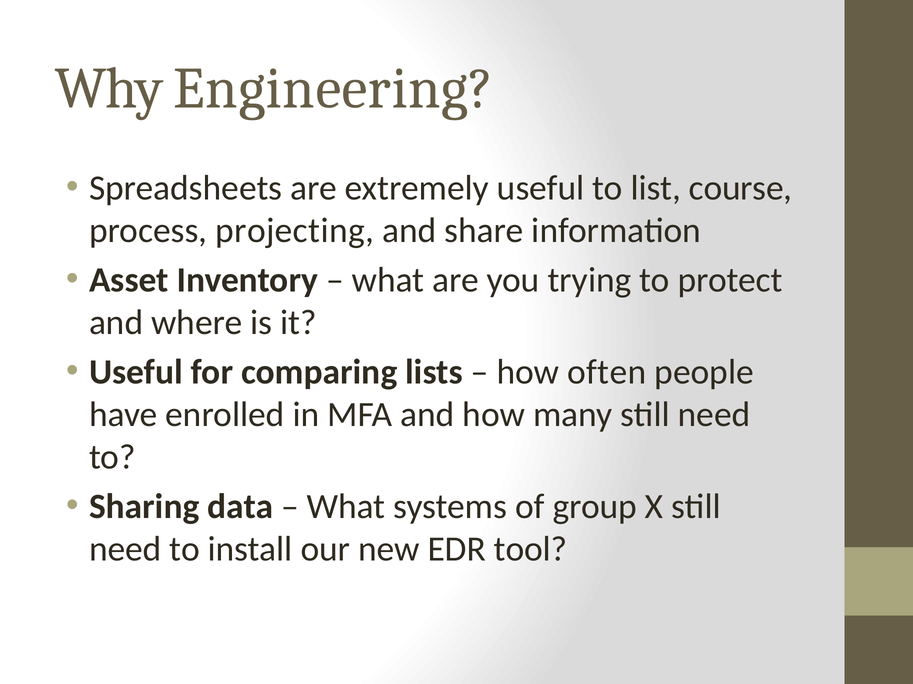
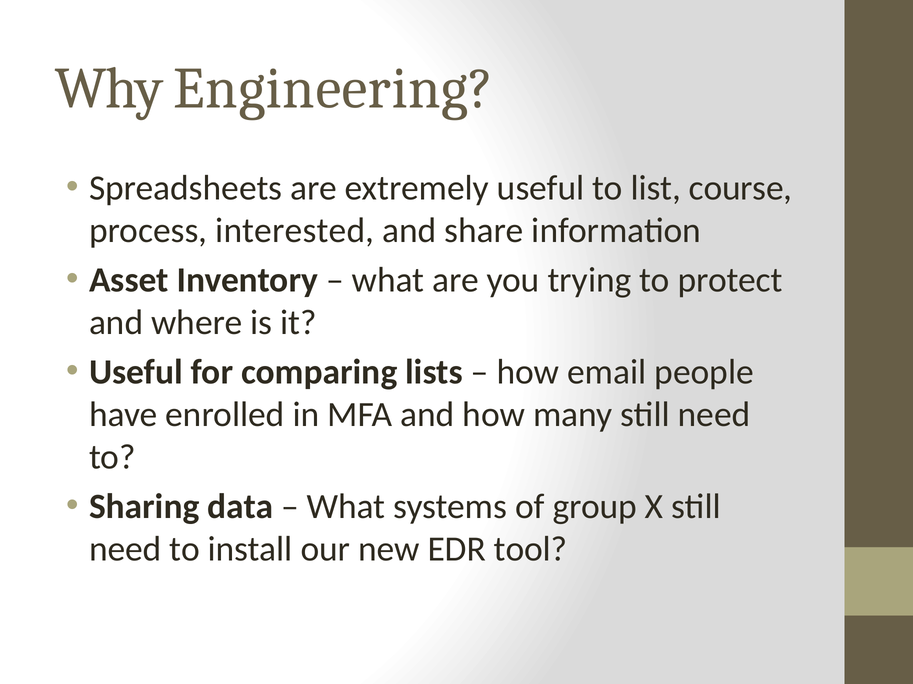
projecting: projecting -> interested (295, 231)
often: often -> email (607, 372)
